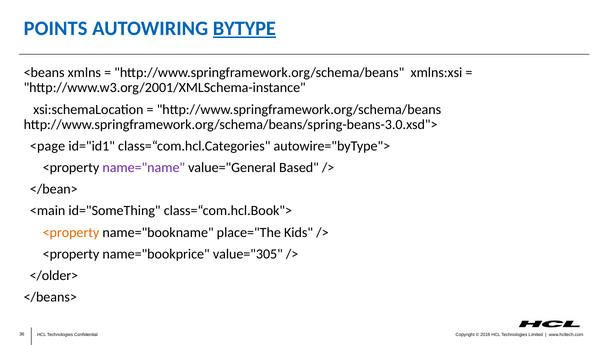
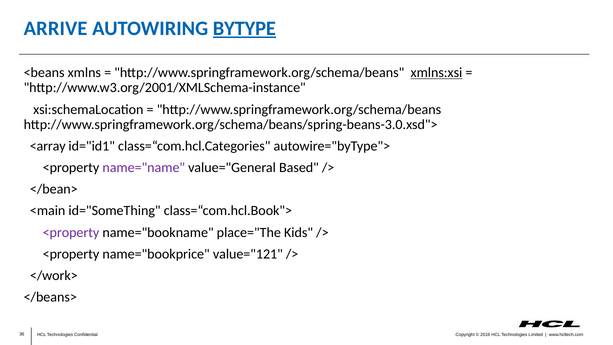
POINTS: POINTS -> ARRIVE (56, 28)
xmlns:xsi underline: none -> present (436, 73)
<page: <page -> <array (48, 146)
<property colour: orange -> purple (71, 232)
value="305: value="305 -> value="121 (248, 254)
</older>: </older> -> </work> (54, 275)
